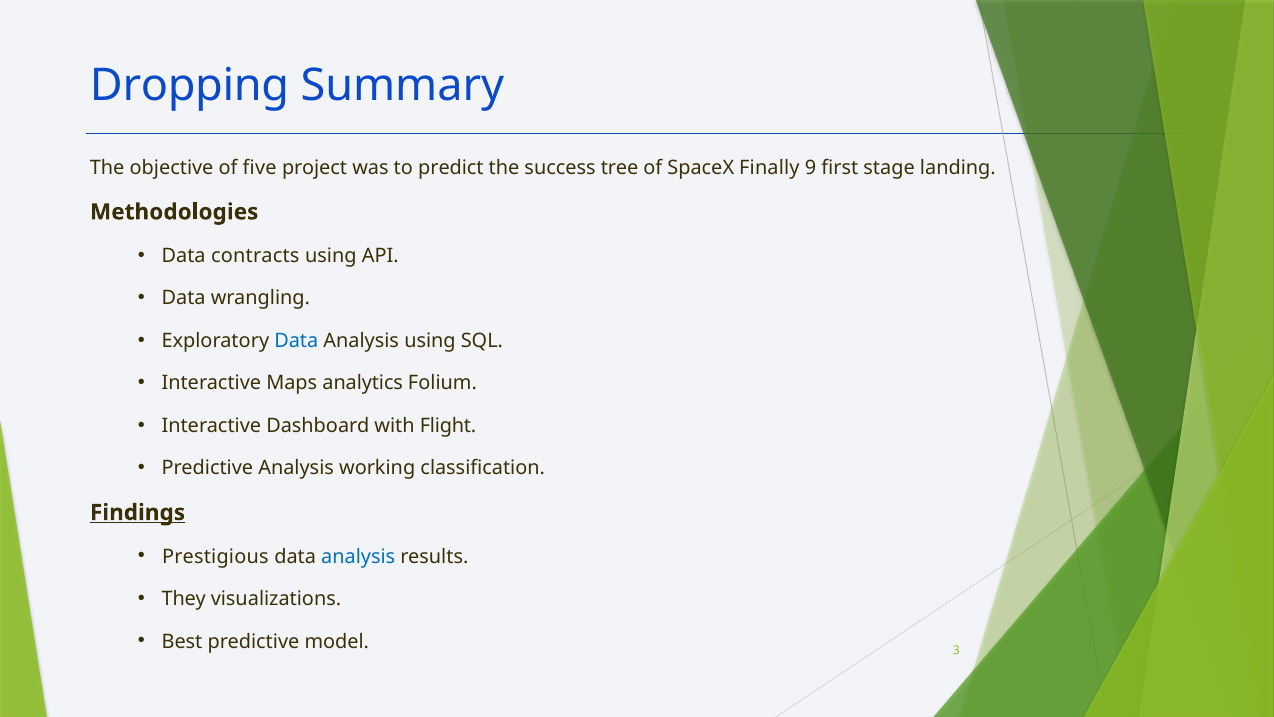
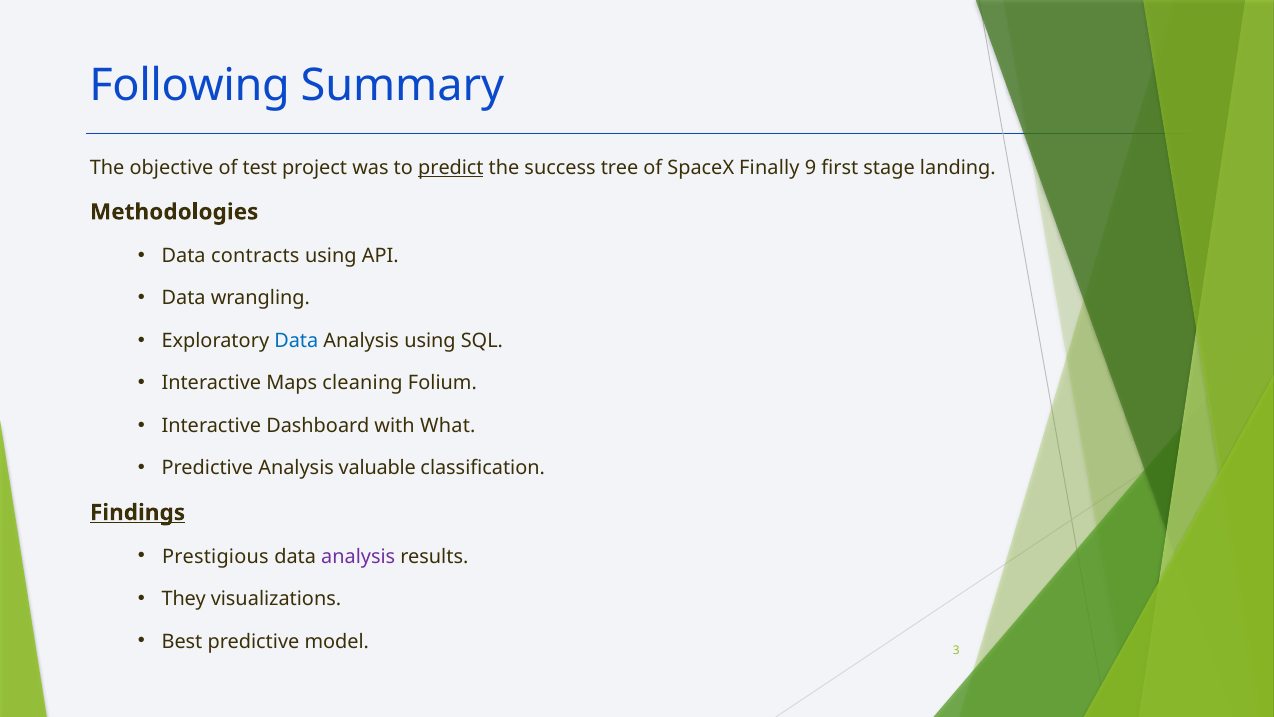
Dropping: Dropping -> Following (190, 85)
five: five -> test (260, 168)
predict underline: none -> present (451, 168)
analytics: analytics -> cleaning (363, 383)
Flight: Flight -> What (448, 426)
working: working -> valuable (377, 468)
analysis colour: blue -> purple (358, 556)
